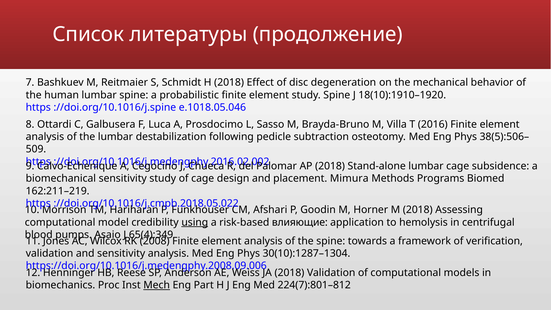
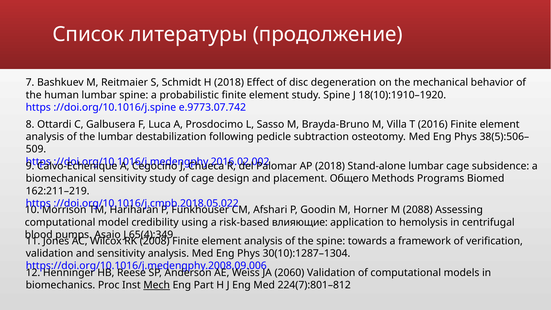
e.1018.05.046: e.1018.05.046 -> e.9773.07.742 (212, 107)
Mimura: Mimura -> Общего (349, 179)
M 2018: 2018 -> 2088 (418, 210)
using underline: present -> none (195, 222)
JA 2018: 2018 -> 2060 (289, 273)
